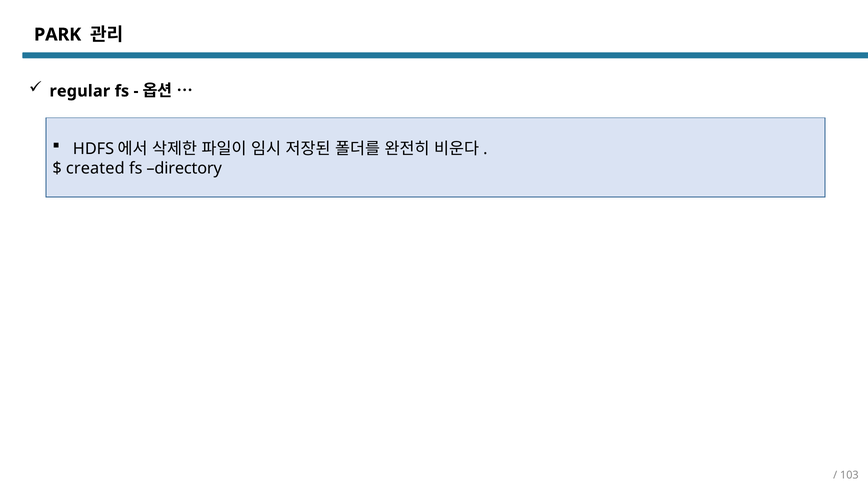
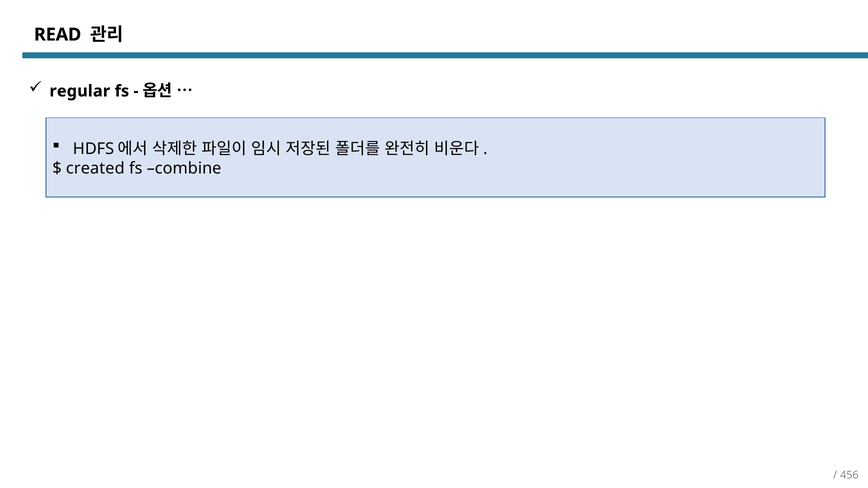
PARK: PARK -> READ (58, 35)
directory: directory -> combine (184, 168)
103: 103 -> 456 (849, 476)
